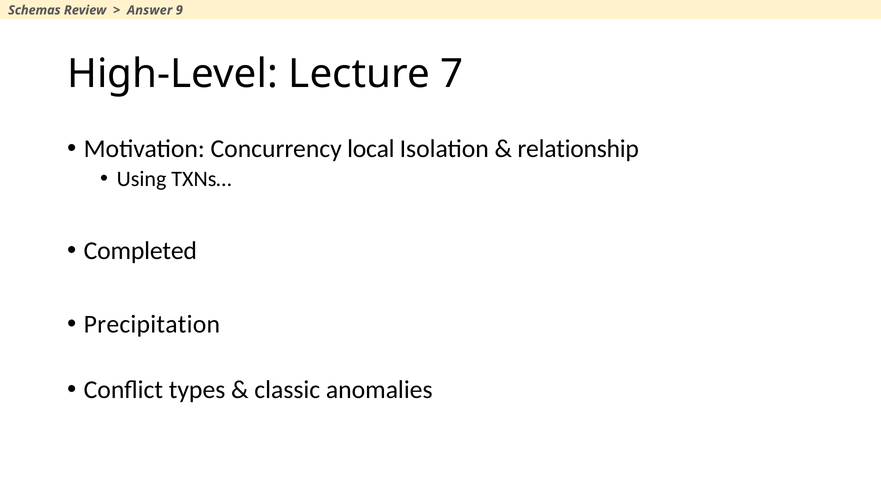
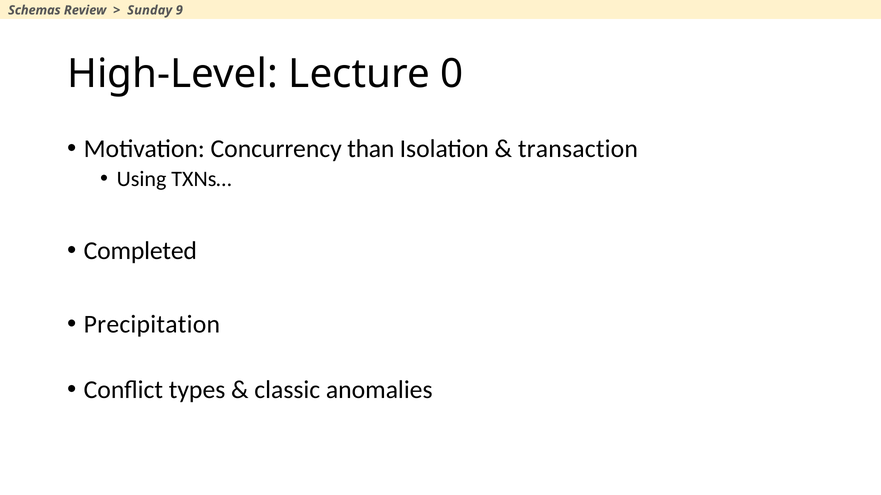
Answer: Answer -> Sunday (150, 10)
7: 7 -> 0 (452, 74)
local: local -> than (371, 149)
relationship: relationship -> transaction (578, 149)
